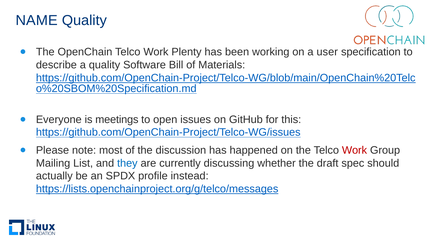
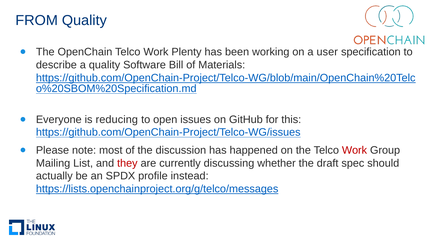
NAME: NAME -> FROM (37, 21)
meetings: meetings -> reducing (117, 120)
they colour: blue -> red (127, 164)
